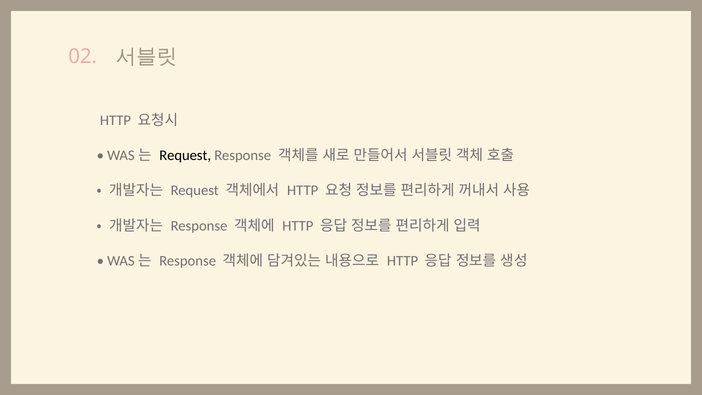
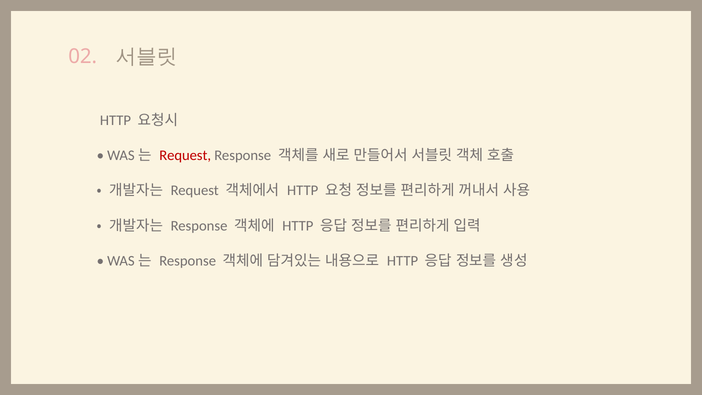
Request colour: black -> red (185, 155)
